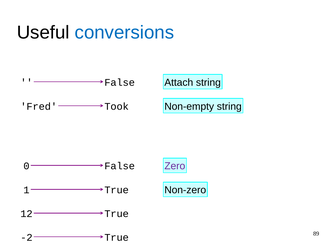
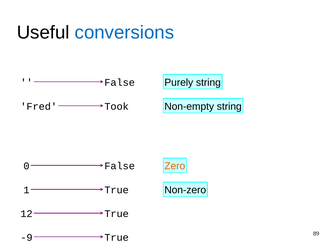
Attach: Attach -> Purely (179, 82)
Zero colour: purple -> orange (175, 166)
-2: -2 -> -9 (26, 237)
